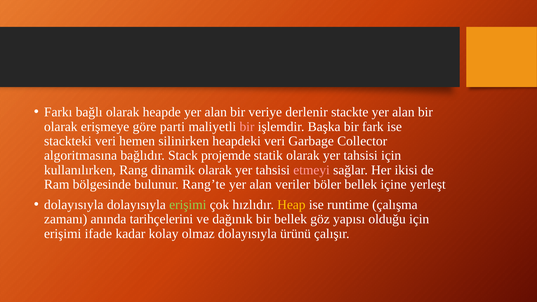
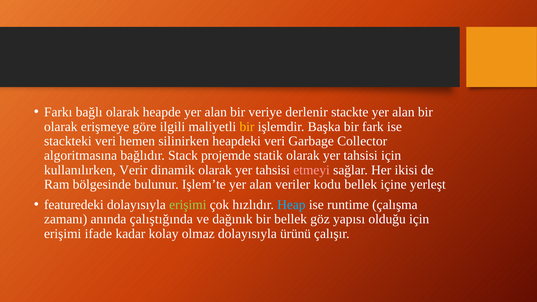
parti: parti -> ilgili (172, 127)
bir colour: pink -> yellow (247, 127)
Rang: Rang -> Verir (133, 170)
Rang’te: Rang’te -> Işlem’te (204, 185)
böler: böler -> kodu (327, 185)
dolayısıyla: dolayısıyla -> featuredeki (74, 205)
Heap colour: yellow -> light blue (291, 205)
tarihçelerini: tarihçelerini -> çalıştığında (161, 219)
